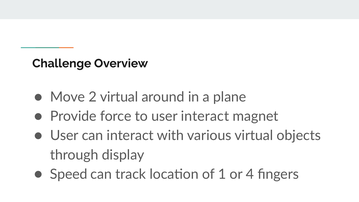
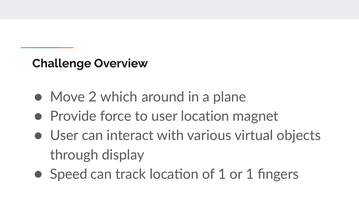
2 virtual: virtual -> which (119, 97)
user interact: interact -> location (205, 116)
or 4: 4 -> 1 (250, 174)
